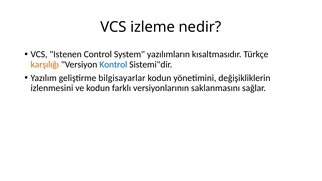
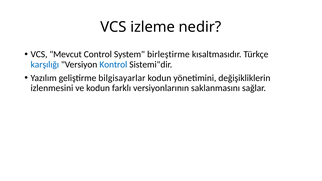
Istenen: Istenen -> Mevcut (66, 54)
yazılımların: yazılımların -> birleştirme (168, 54)
karşılığı colour: orange -> blue (45, 65)
